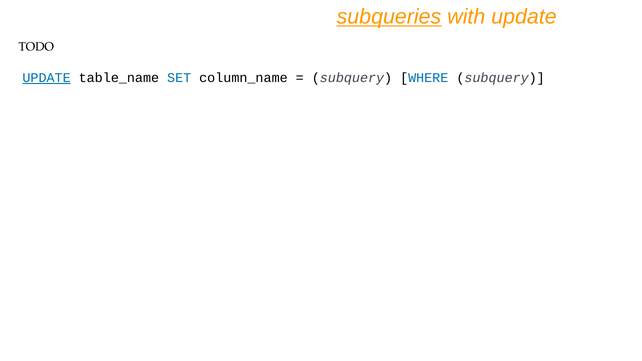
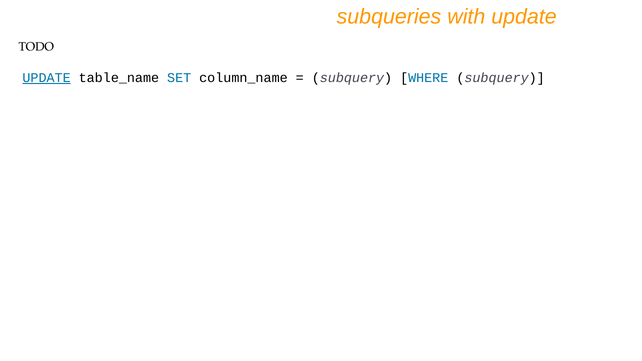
subqueries underline: present -> none (389, 17)
